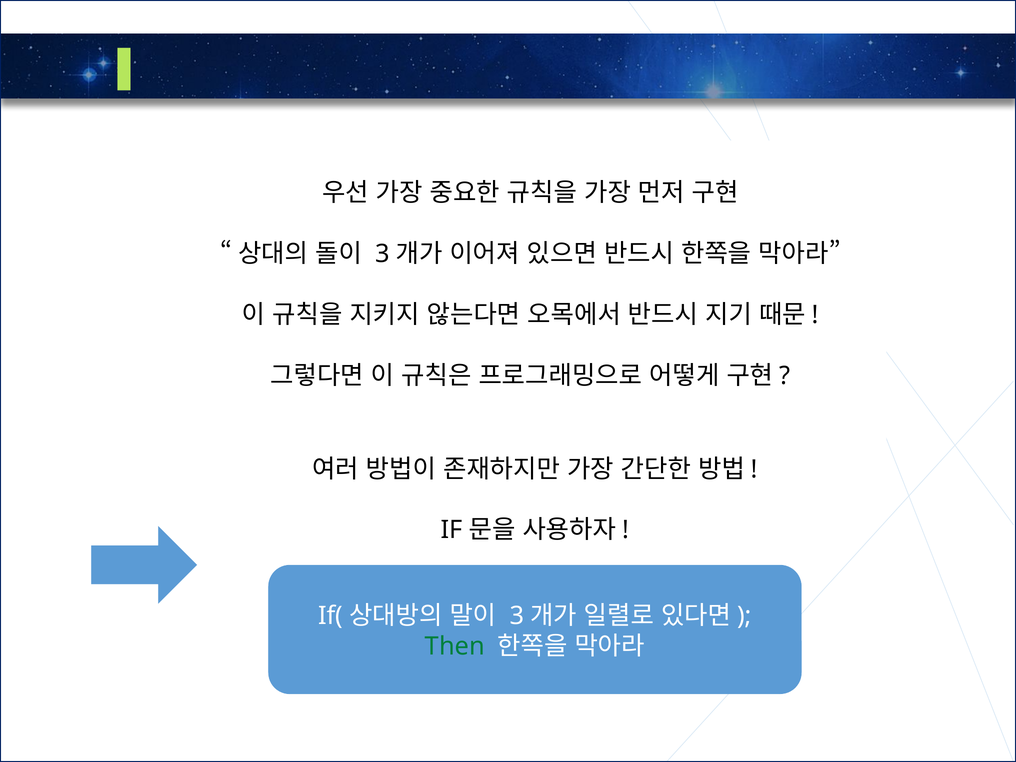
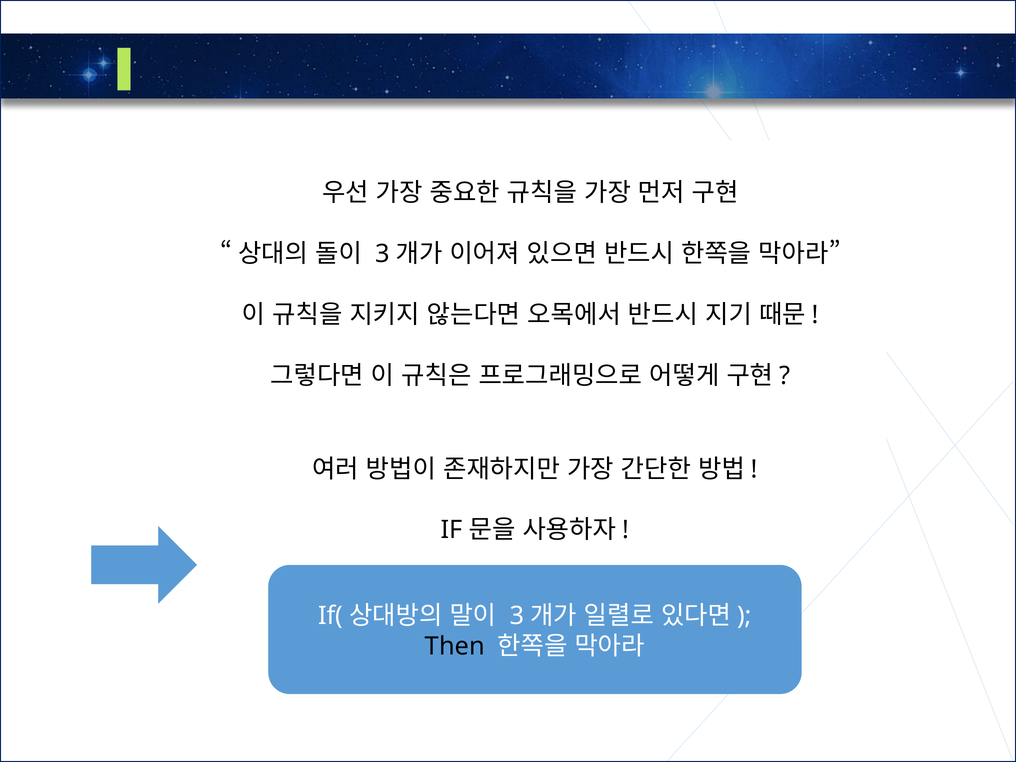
Then colour: green -> black (455, 646)
